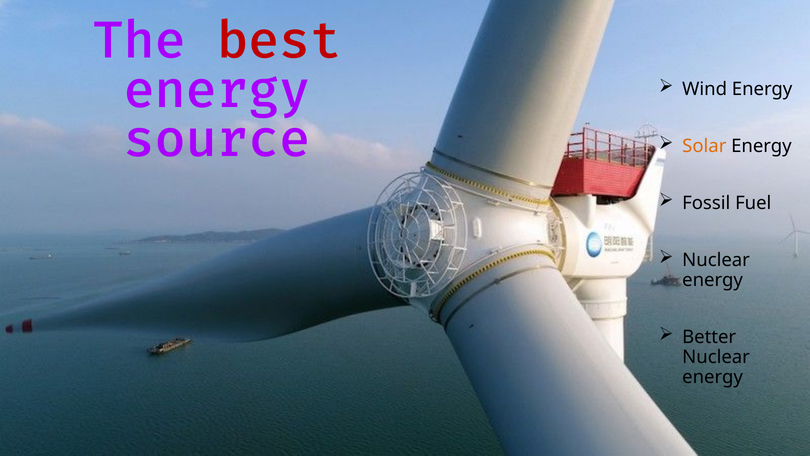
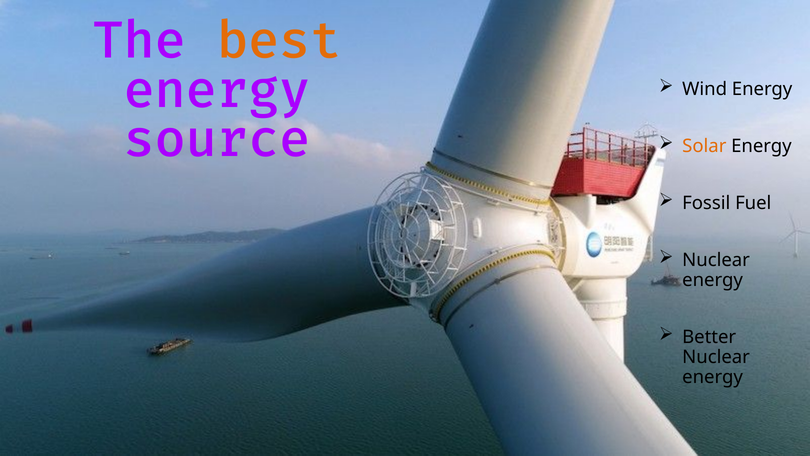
best colour: red -> orange (279, 41)
